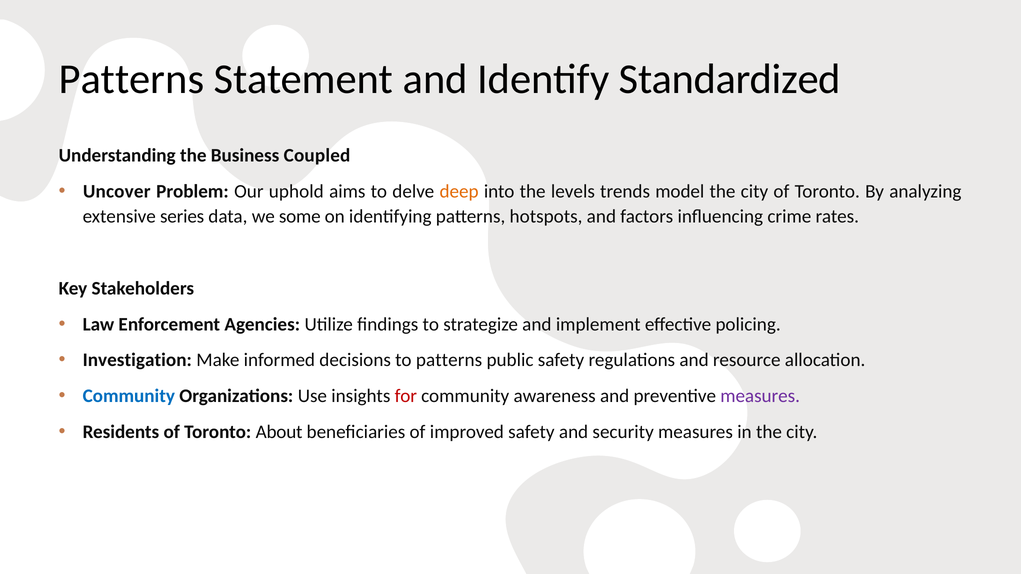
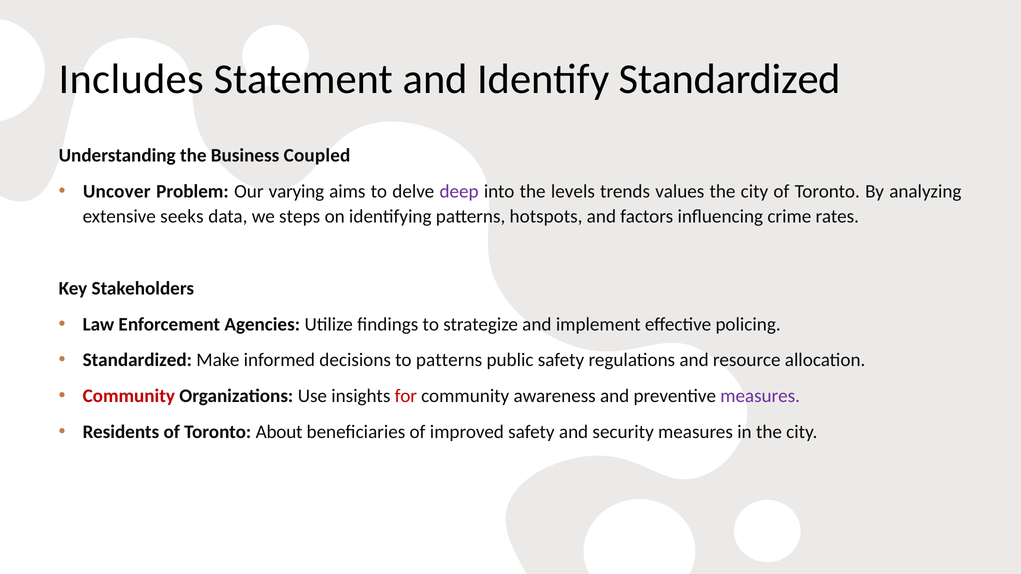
Patterns: Patterns -> Includes (131, 79)
uphold: uphold -> varying (296, 191)
deep colour: orange -> purple (459, 191)
model: model -> values (680, 191)
series: series -> seeks (182, 217)
some: some -> steps (300, 217)
Investigation: Investigation -> Standardized (137, 360)
Community colour: blue -> red (129, 396)
